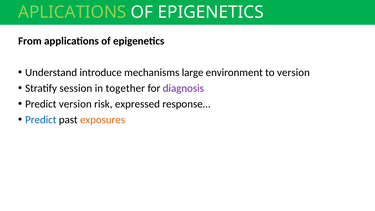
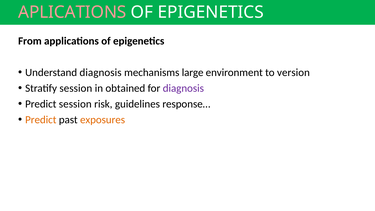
APLICATIONS colour: light green -> pink (72, 12)
Understand introduce: introduce -> diagnosis (101, 73)
together: together -> obtained (125, 88)
Predict version: version -> session (75, 104)
expressed: expressed -> guidelines (137, 104)
Predict colour: blue -> orange (41, 120)
